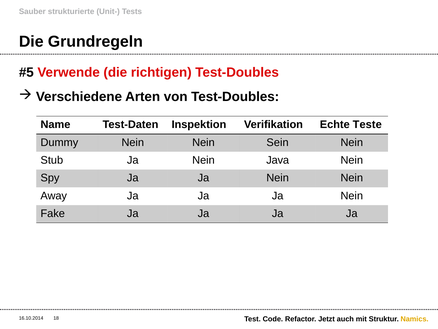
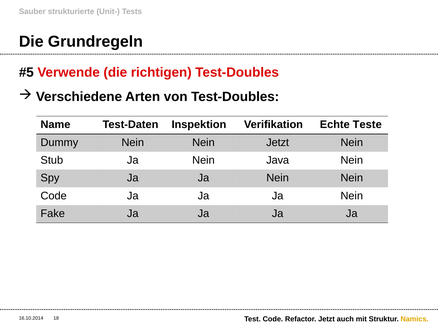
Nein Sein: Sein -> Jetzt (278, 142)
Away: Away -> Code (54, 196)
